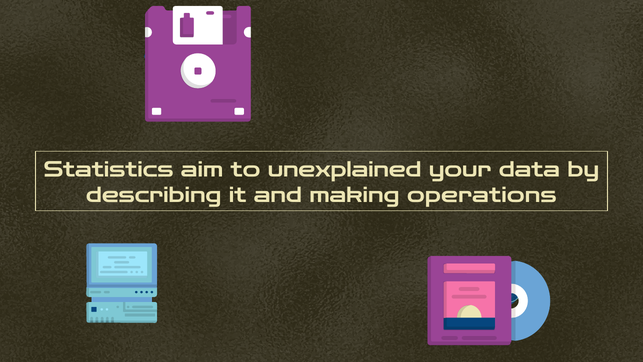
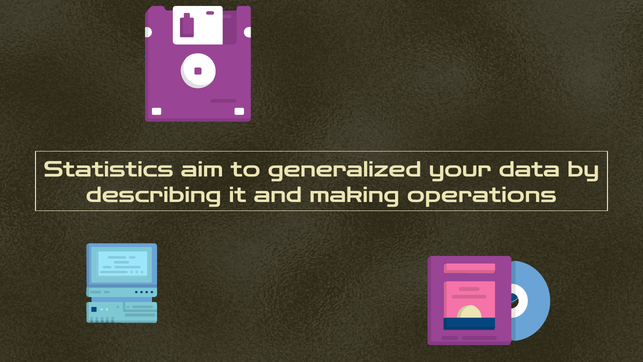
unexplained: unexplained -> generalized (345, 169)
